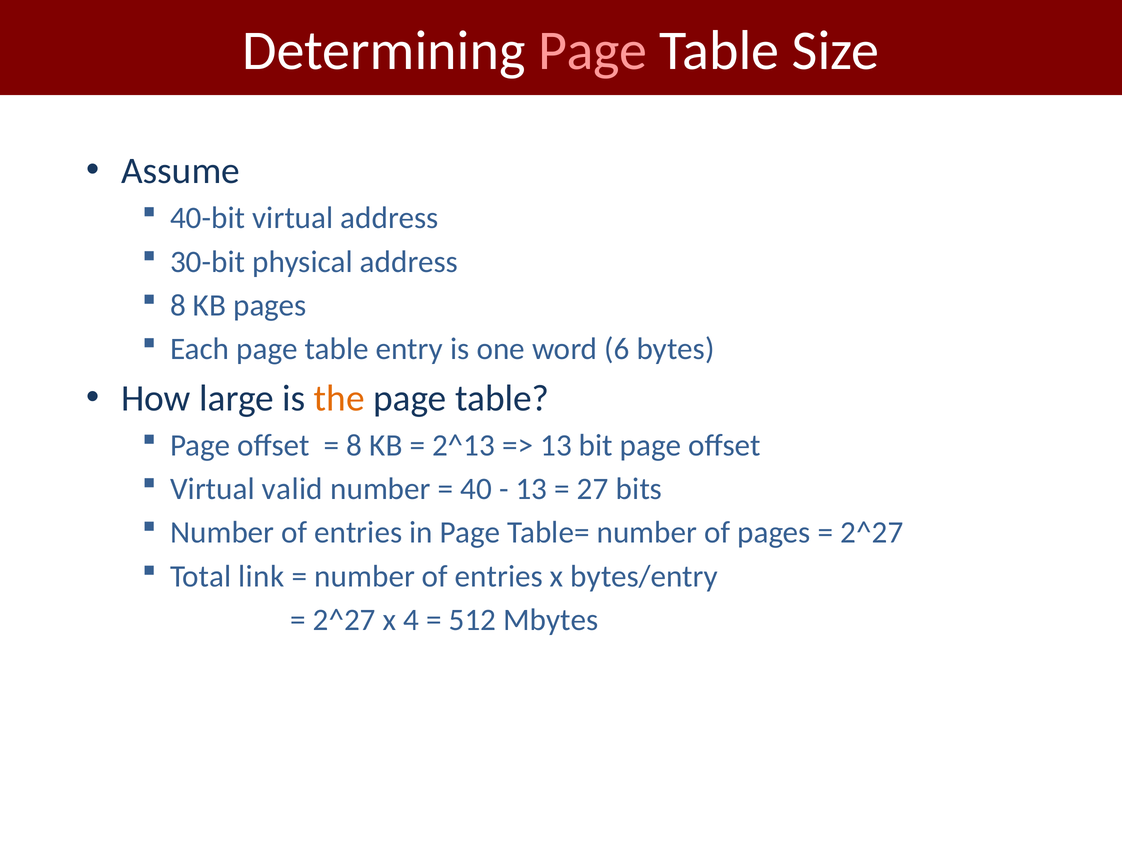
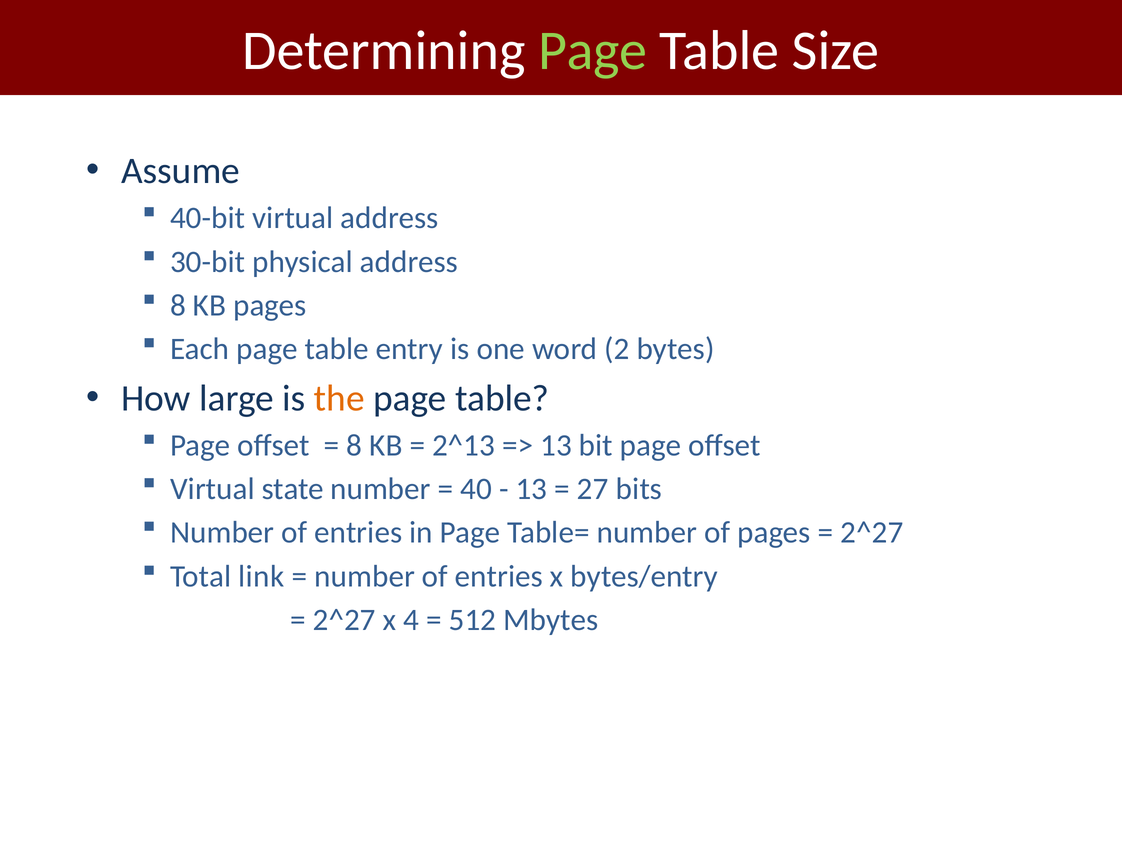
Page colour: pink -> light green (593, 51)
6: 6 -> 2 (617, 349)
valid: valid -> state (293, 489)
